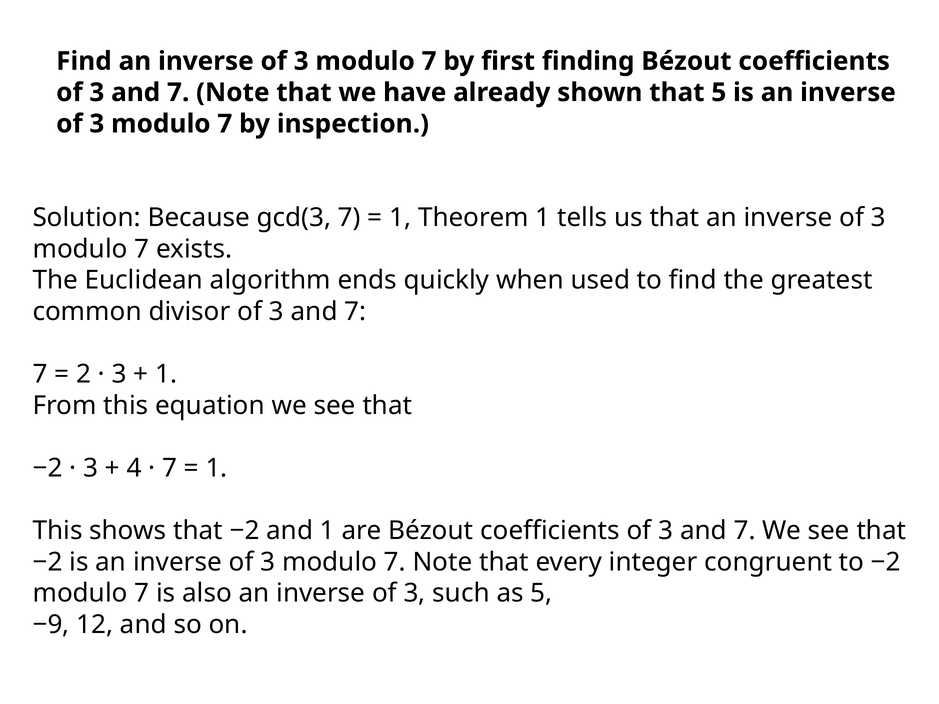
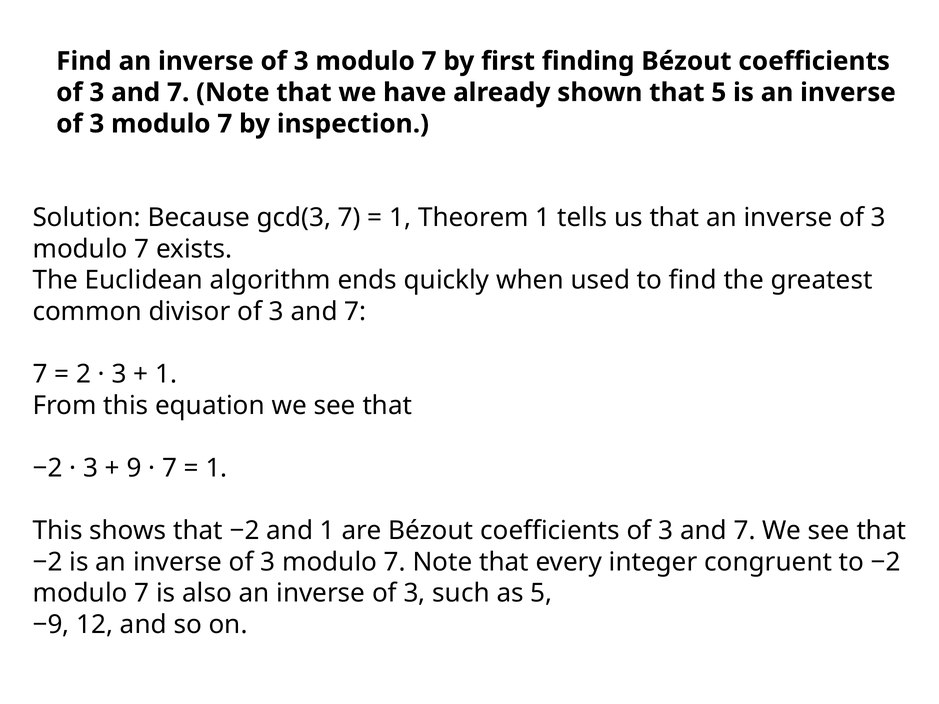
4: 4 -> 9 (134, 468)
